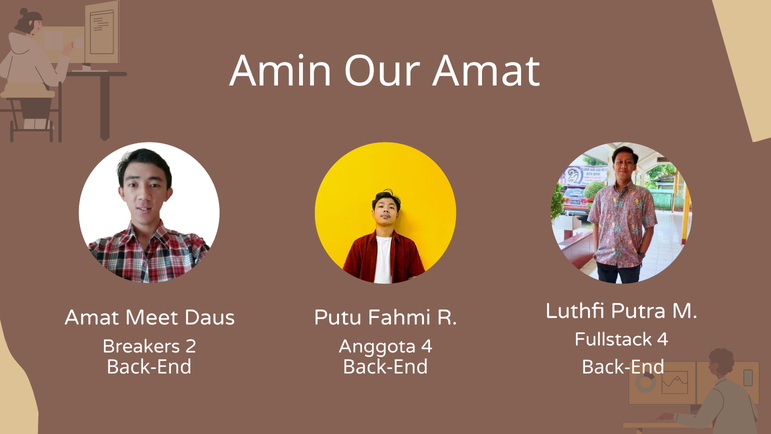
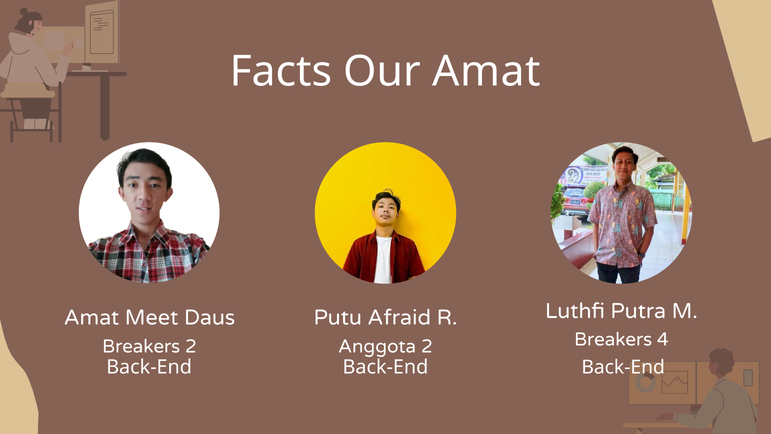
Amin: Amin -> Facts (281, 72)
Fahmi: Fahmi -> Afraid (399, 318)
Fullstack: Fullstack -> Breakers (613, 339)
Anggota 4: 4 -> 2 (427, 346)
